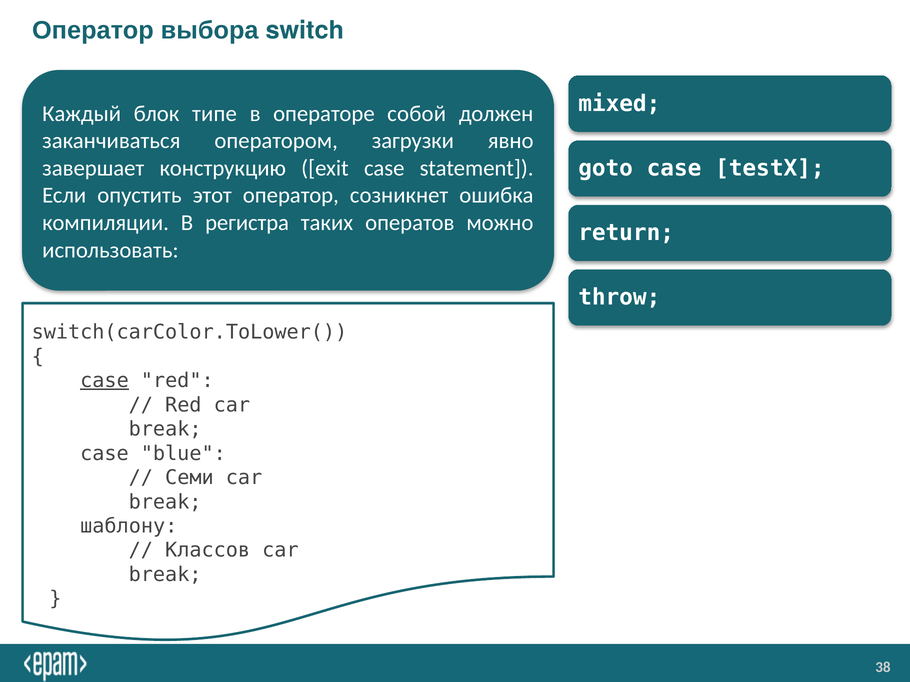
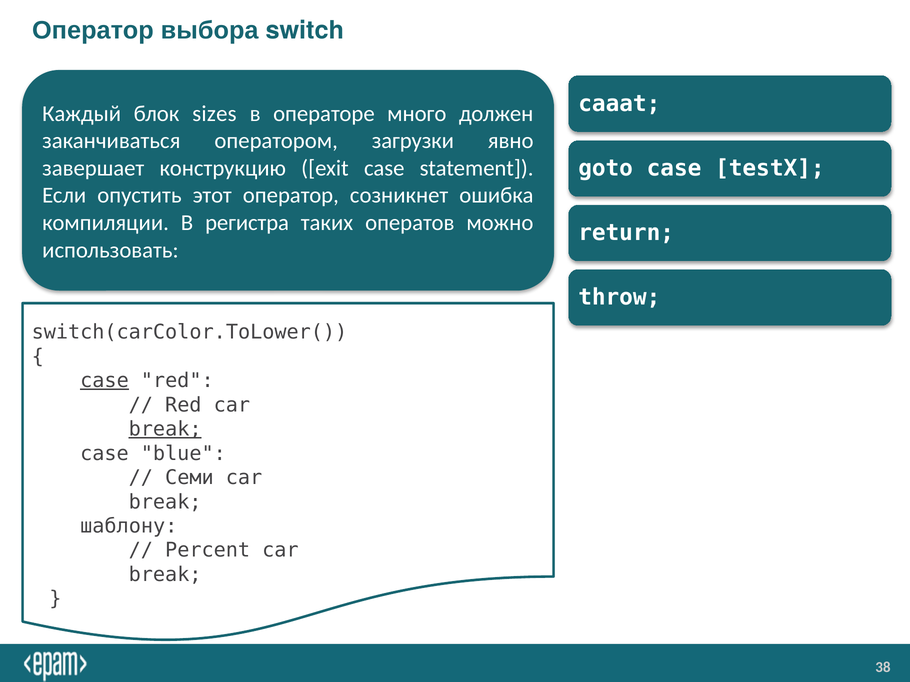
mixed: mixed -> cаааt (619, 104)
типе: типе -> sizes (214, 114)
собой: собой -> много (417, 114)
break underline: none -> present (165, 429)
Классов: Классов -> Percent (208, 551)
